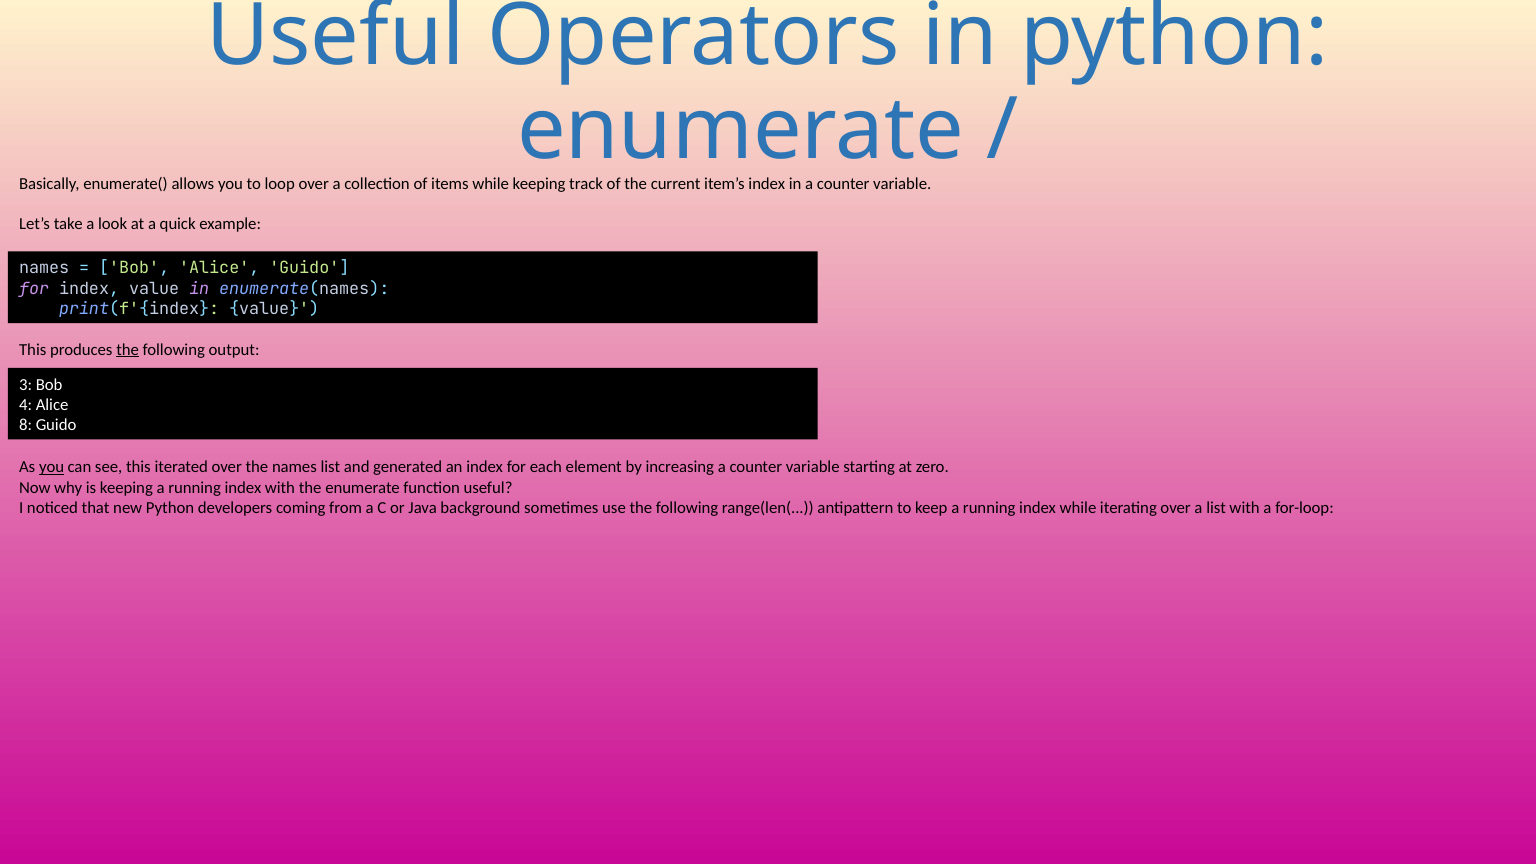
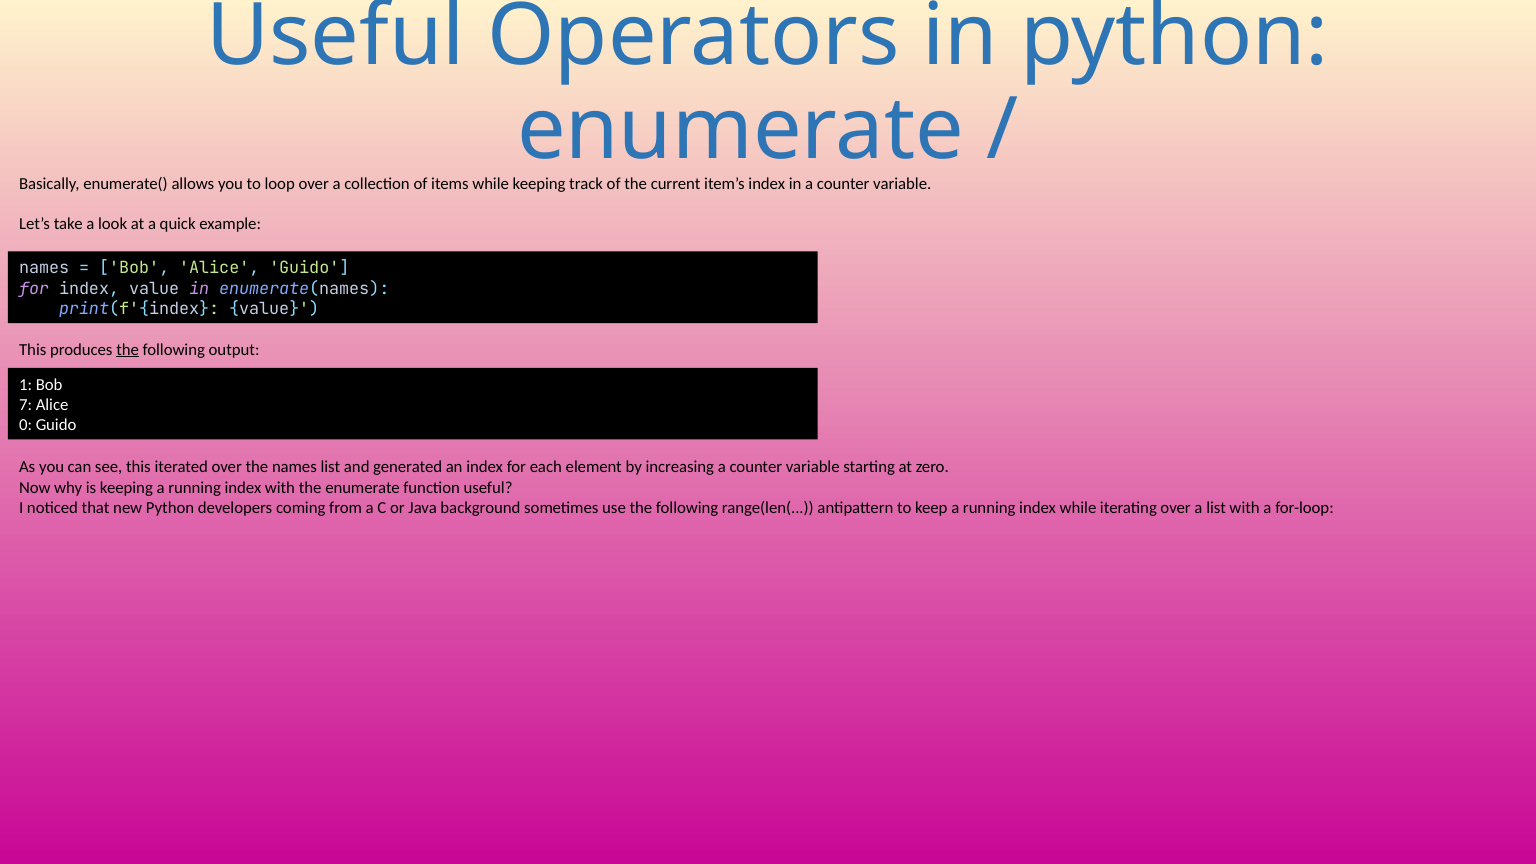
3: 3 -> 1 (26, 385)
4: 4 -> 7 (26, 405)
8: 8 -> 0 (26, 425)
you underline: present -> none (52, 467)
